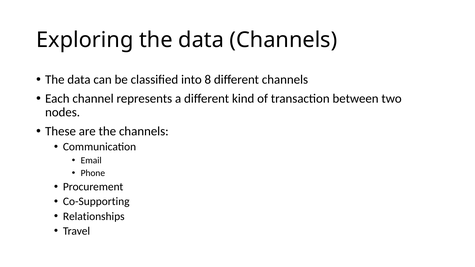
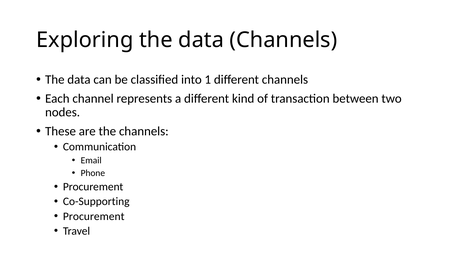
8: 8 -> 1 (208, 80)
Relationships: Relationships -> Procurement (94, 216)
